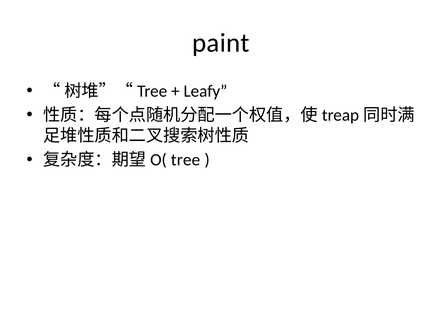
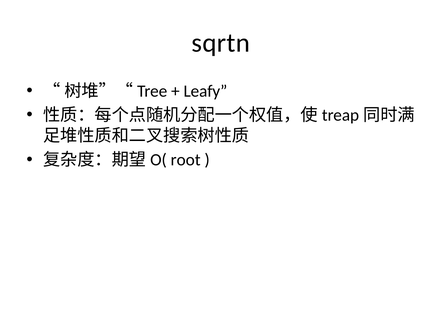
paint: paint -> sqrtn (221, 43)
tree: tree -> root (186, 160)
